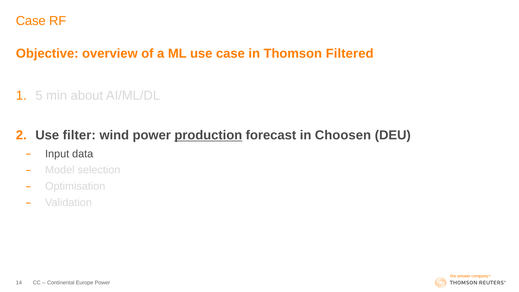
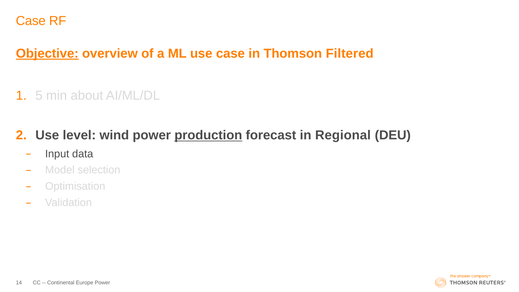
Objective underline: none -> present (47, 54)
filter: filter -> level (79, 135)
Choosen: Choosen -> Regional (343, 135)
